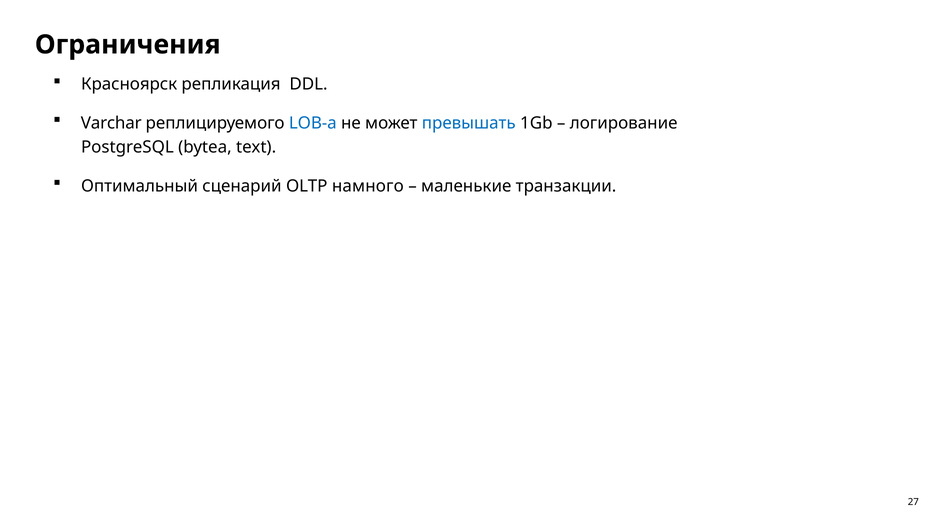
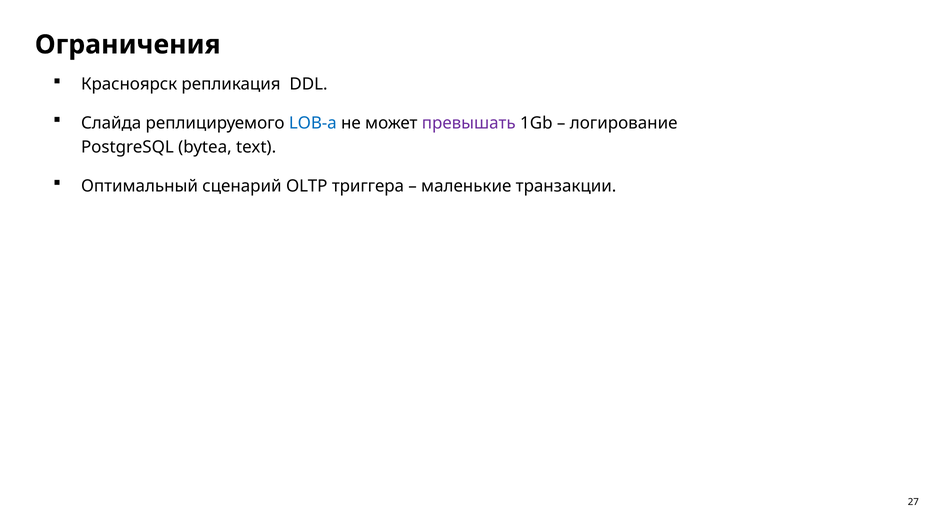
Varchar: Varchar -> Слайда (111, 123)
превышать colour: blue -> purple (469, 123)
намного: намного -> триггера (368, 186)
